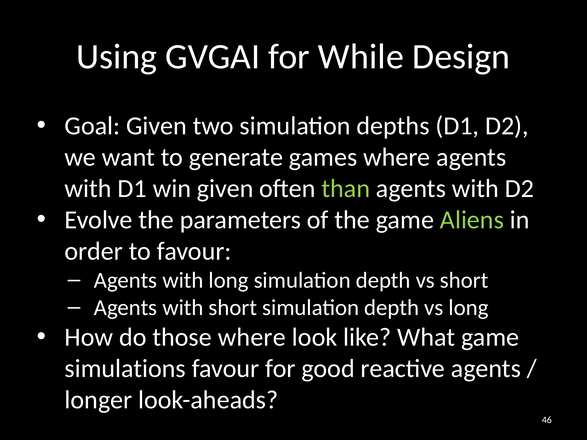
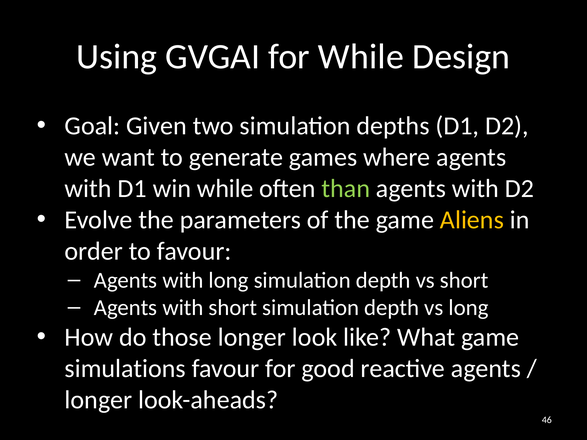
win given: given -> while (225, 189)
Aliens colour: light green -> yellow (472, 220)
those where: where -> longer (252, 337)
